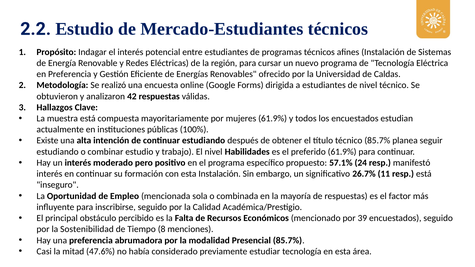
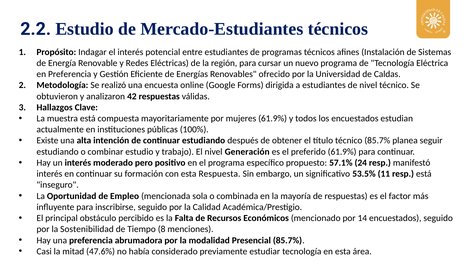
Habilidades: Habilidades -> Generación (247, 152)
esta Instalación: Instalación -> Respuesta (220, 174)
26.7%: 26.7% -> 53.5% (364, 174)
39: 39 -> 14 (362, 218)
